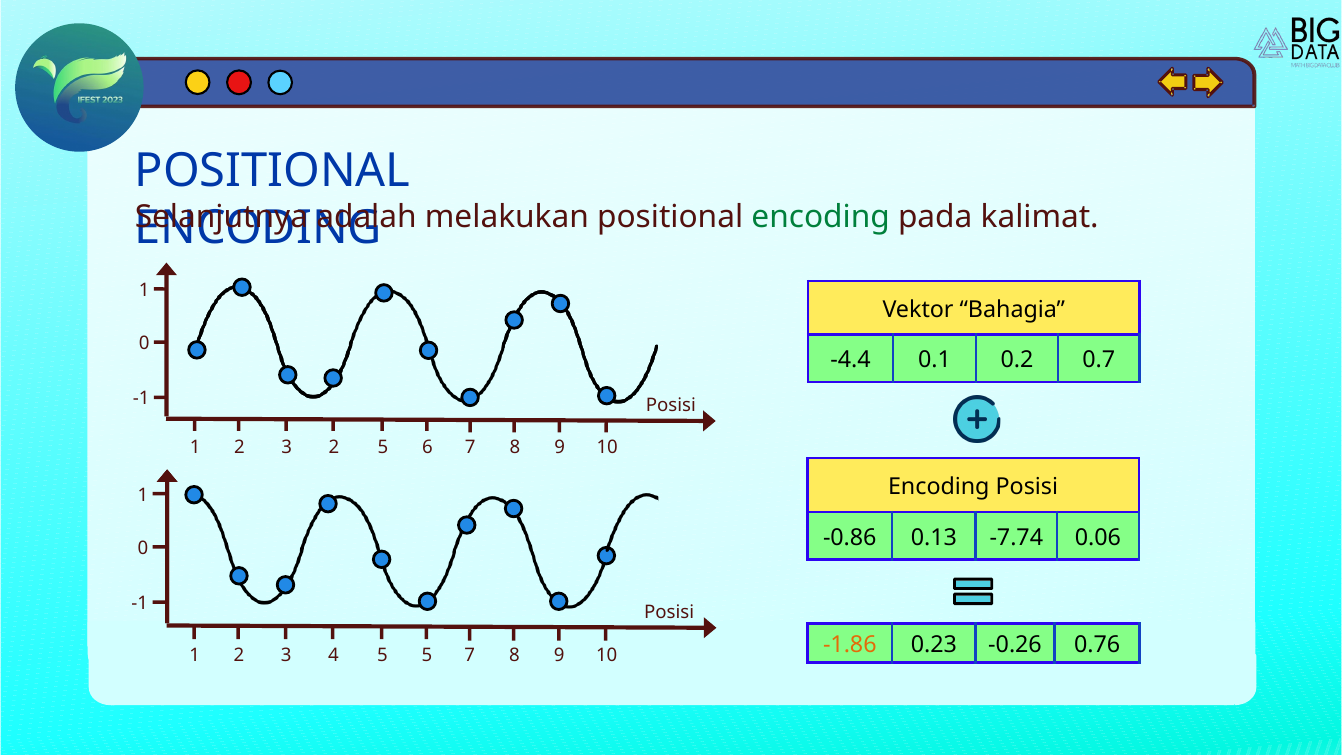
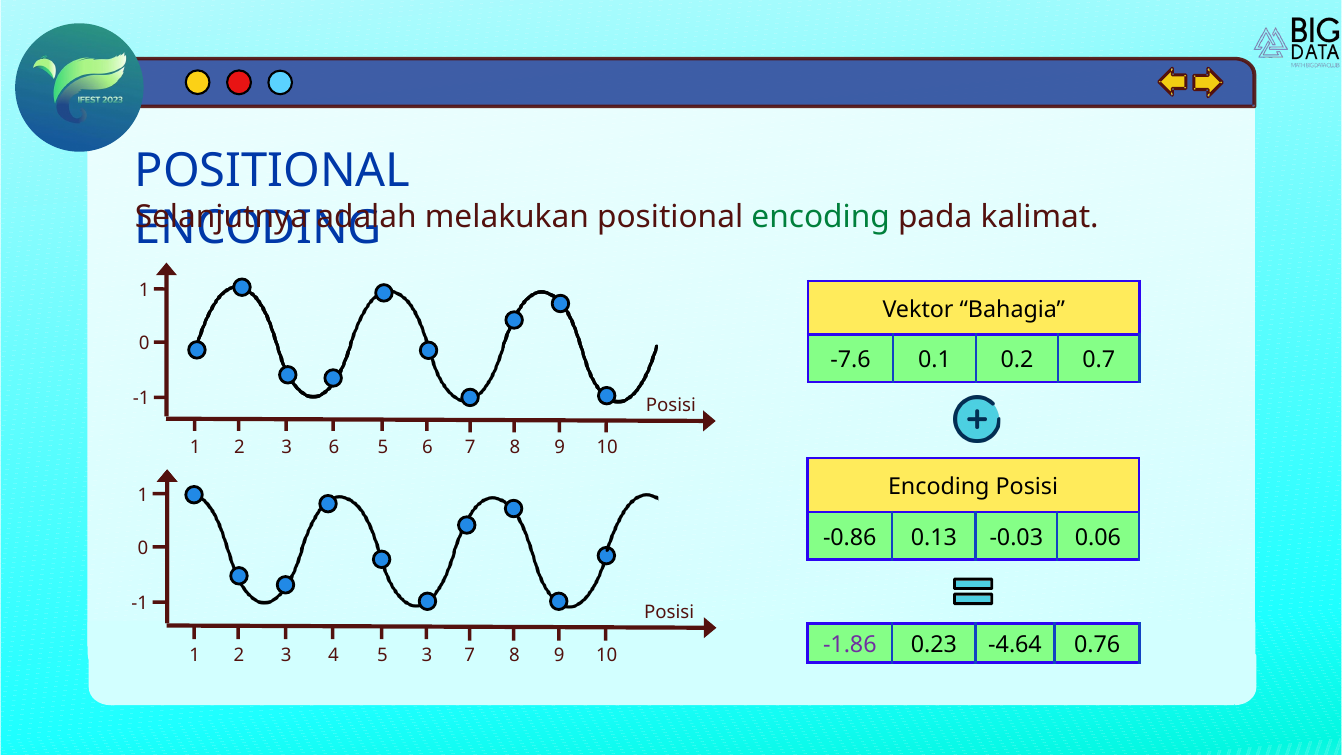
-4.4: -4.4 -> -7.6 (850, 360)
3 2: 2 -> 6 (334, 447)
-7.74: -7.74 -> -0.03 (1016, 537)
-1.86 colour: orange -> purple (850, 645)
-0.26: -0.26 -> -4.64 (1015, 645)
5 5: 5 -> 3 (427, 655)
